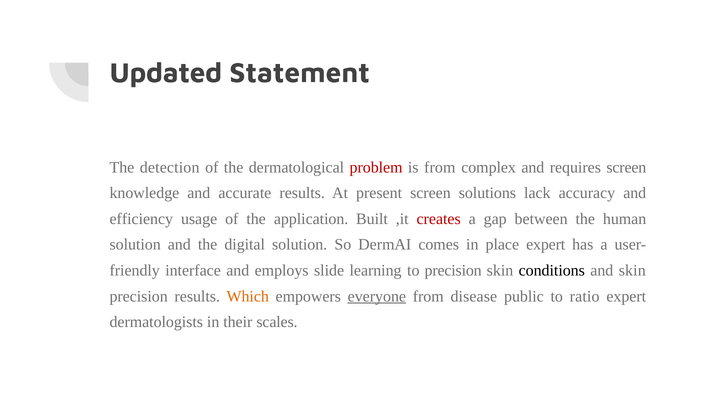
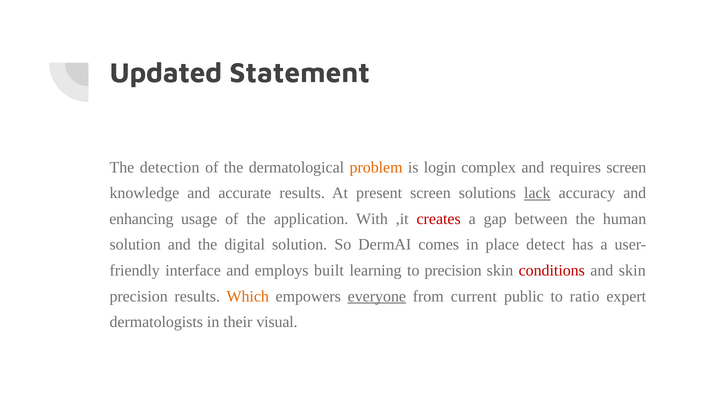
problem colour: red -> orange (376, 167)
is from: from -> login (440, 167)
lack underline: none -> present (537, 193)
efficiency: efficiency -> enhancing (141, 219)
Built: Built -> With (372, 219)
place expert: expert -> detect (546, 245)
slide: slide -> built (329, 270)
conditions colour: black -> red (552, 270)
disease: disease -> current (474, 296)
scales: scales -> visual (277, 322)
